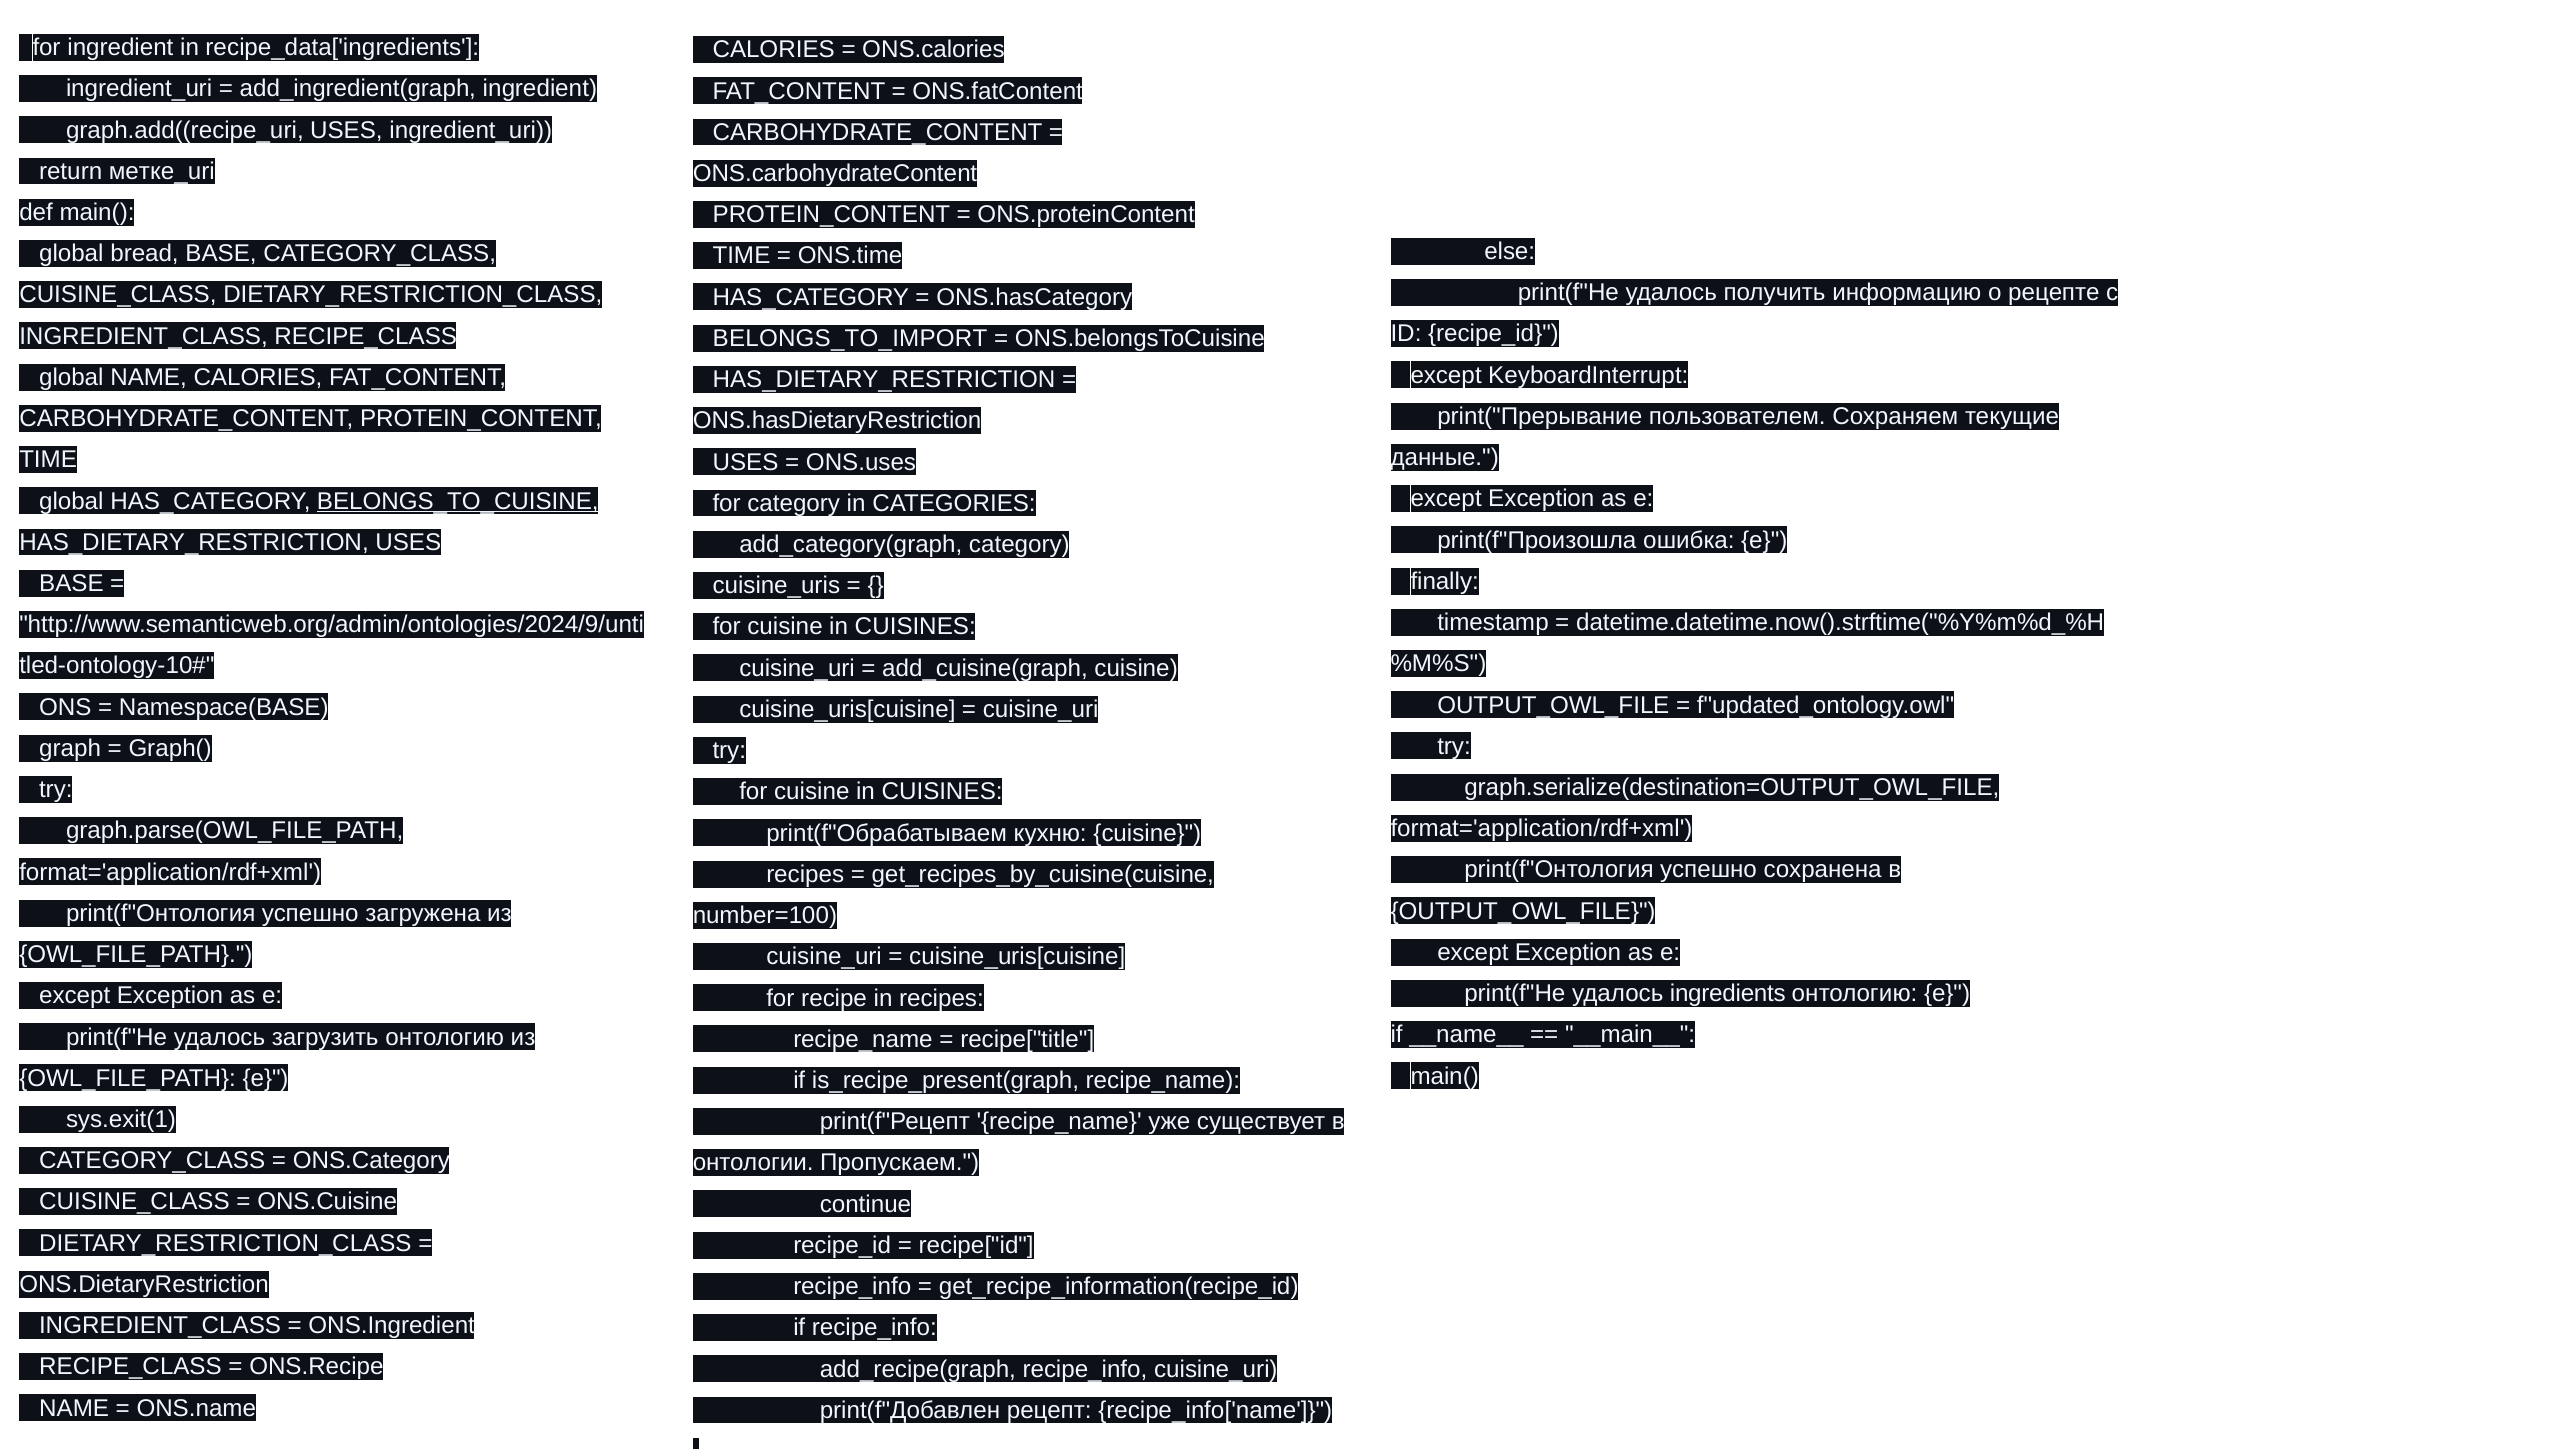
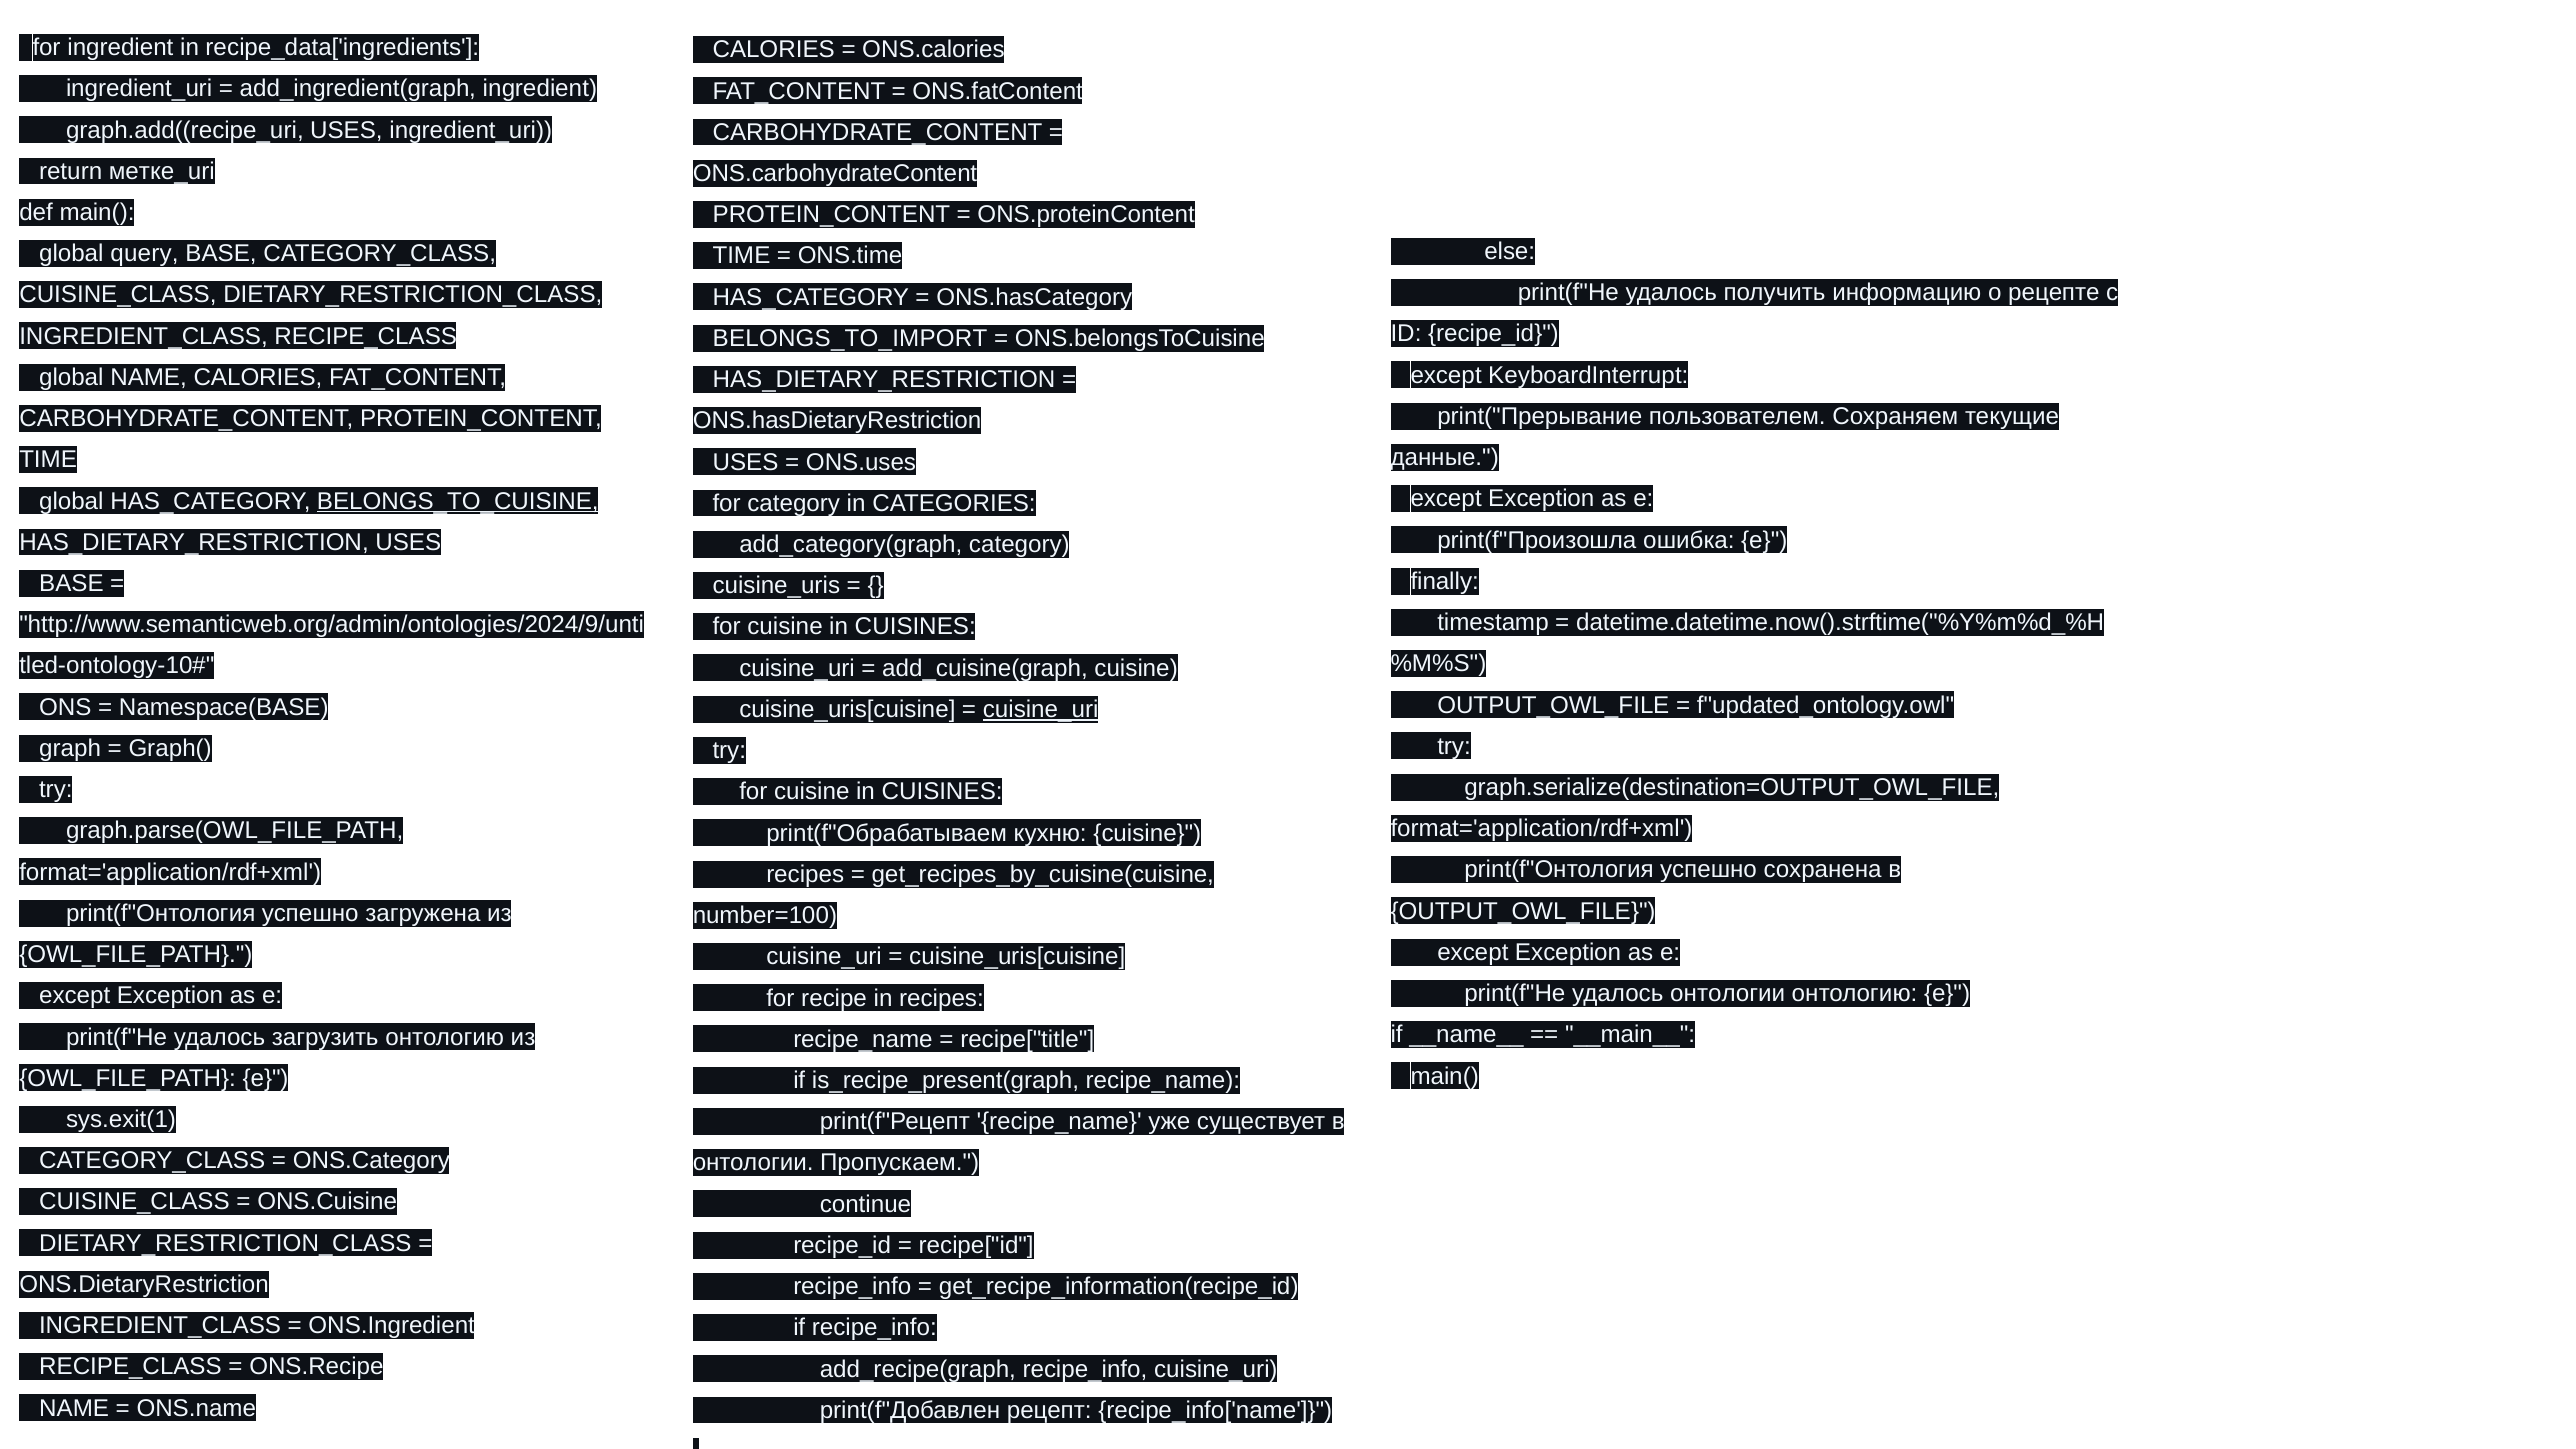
bread: bread -> query (144, 254)
cuisine_uri underline: none -> present (1041, 709)
удалось ingredients: ingredients -> онтологии (1728, 994)
